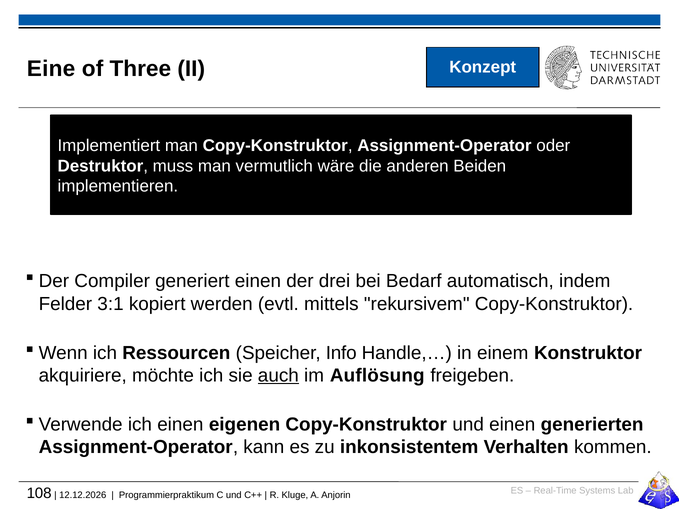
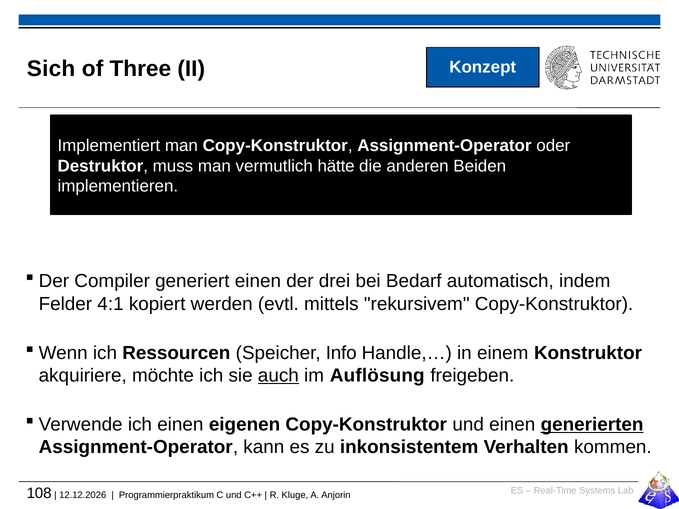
Eine: Eine -> Sich (51, 69)
wäre: wäre -> hätte (336, 166)
3:1: 3:1 -> 4:1 (111, 304)
generierten underline: none -> present (592, 425)
